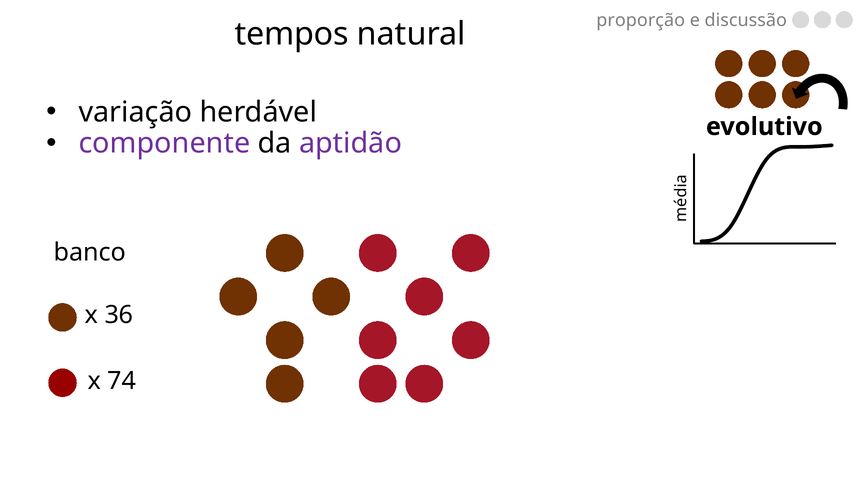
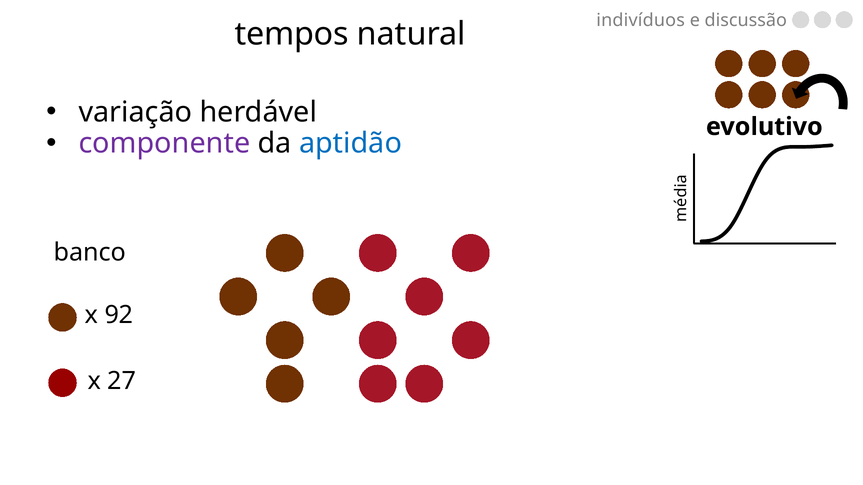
proporção: proporção -> indivíduos (641, 20)
aptidão colour: purple -> blue (351, 143)
36: 36 -> 92 (119, 315)
74: 74 -> 27 (122, 381)
